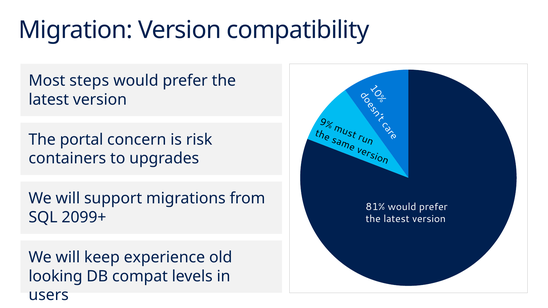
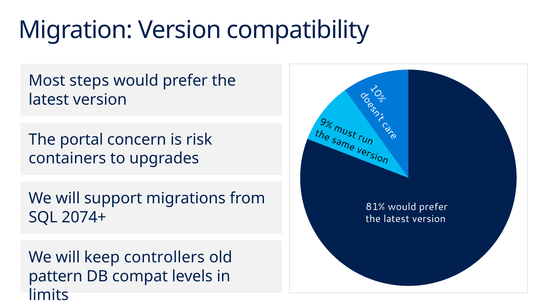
2099+: 2099+ -> 2074+ (84, 217)
experience: experience -> controllers (164, 258)
looking: looking -> pattern (56, 276)
users: users -> limits (49, 295)
